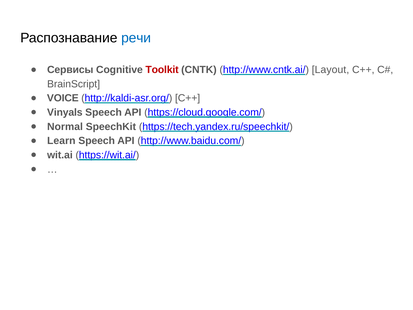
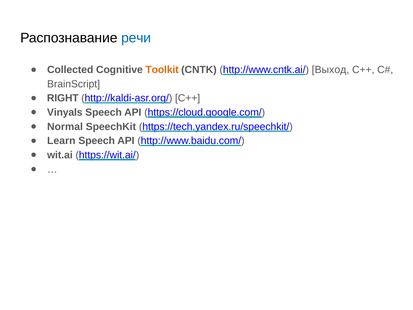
Сервисы: Сервисы -> Collected (70, 70)
Toolkit colour: red -> orange (162, 70)
Layout: Layout -> Выход (330, 70)
VOICE: VOICE -> RIGHT (63, 98)
